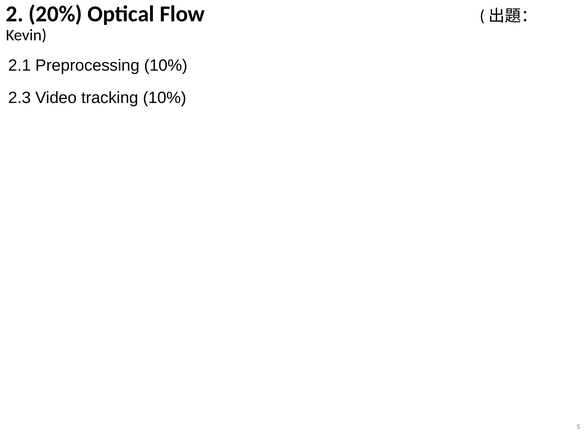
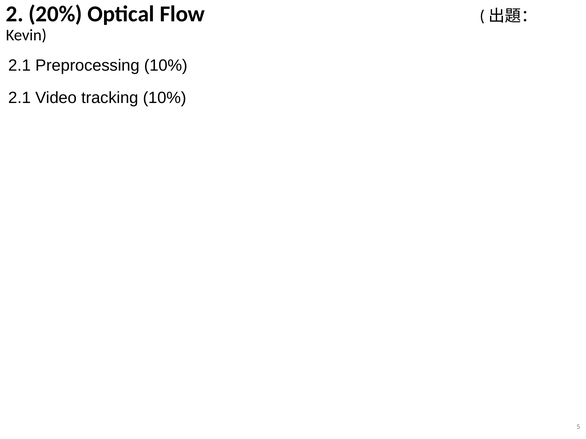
2.3: 2.3 -> 2.1 (20, 98)
